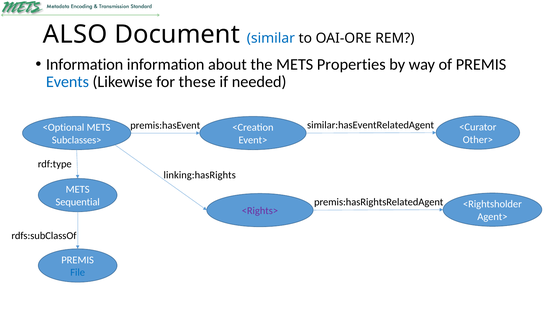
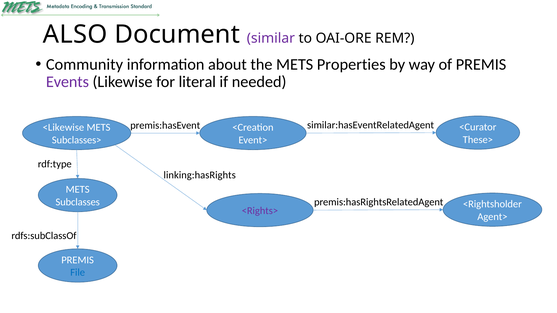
similar colour: blue -> purple (271, 38)
Information: Information -> Community (85, 64)
Events colour: blue -> purple (67, 82)
these: these -> literal (197, 82)
<Optional: <Optional -> <Likewise (63, 128)
Other>: Other> -> These> (478, 140)
Sequential: Sequential -> Subclasses (78, 202)
